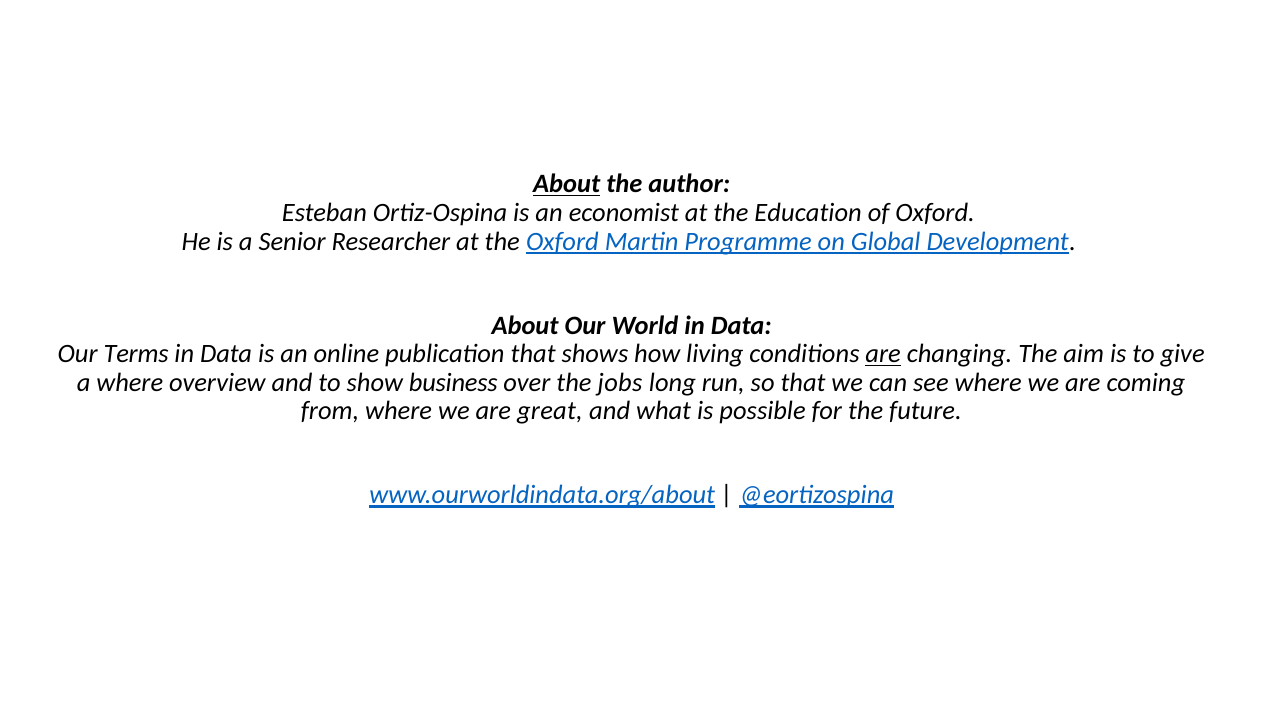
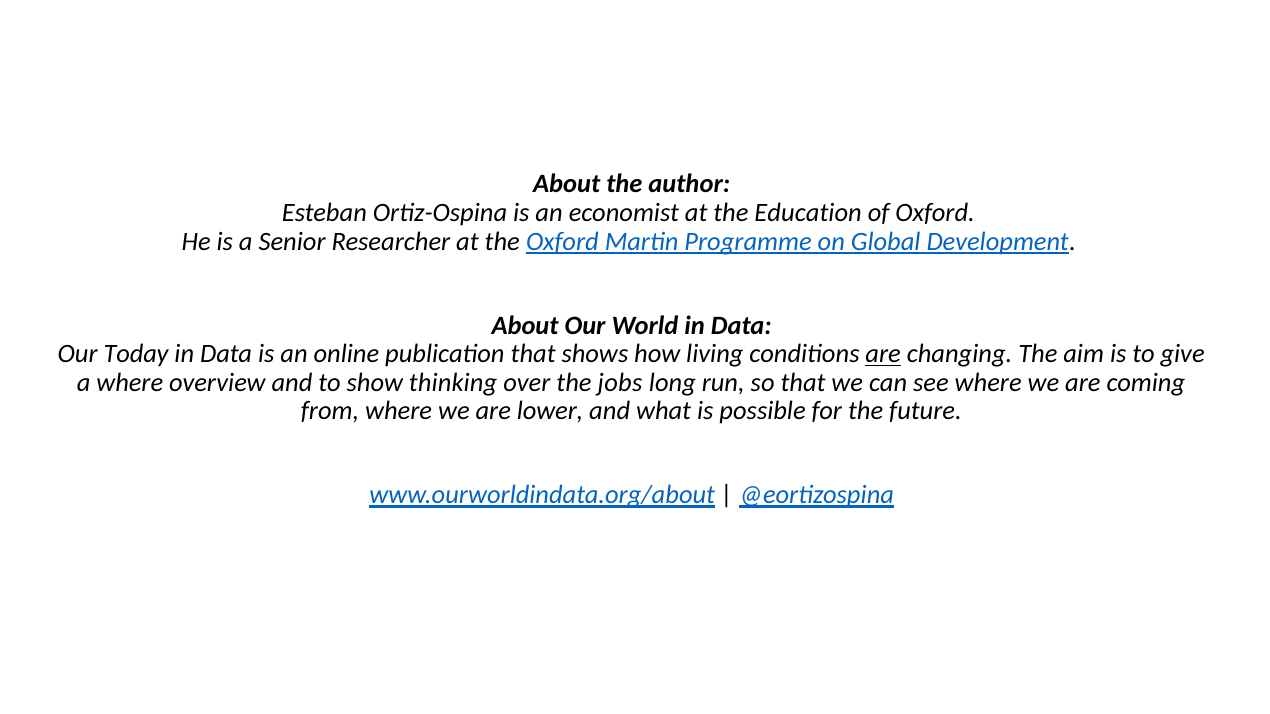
About underline: present -> none (567, 184)
Terms: Terms -> Today (136, 354)
business: business -> thinking (453, 383)
great: great -> lower (550, 411)
